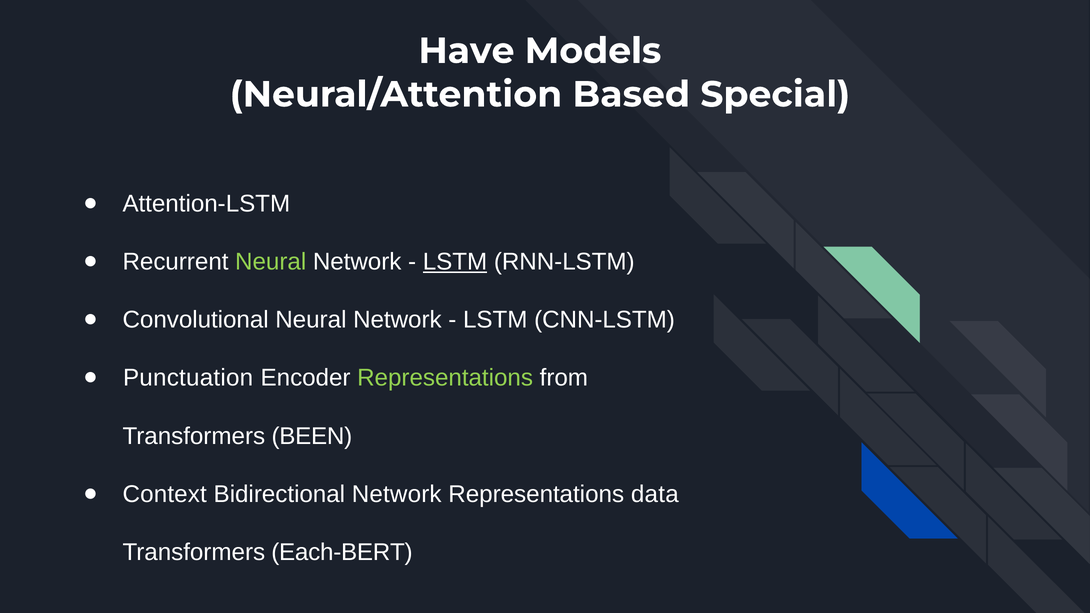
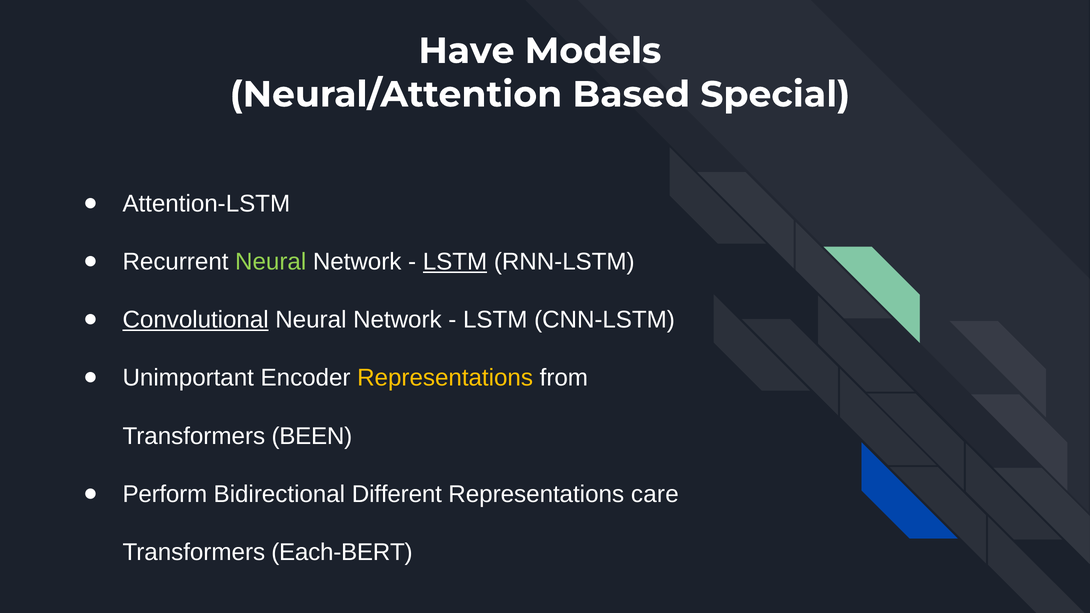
Convolutional underline: none -> present (196, 320)
Punctuation: Punctuation -> Unimportant (188, 378)
Representations colour: light green -> yellow (445, 378)
Context: Context -> Perform (165, 494)
Bidirectional Network: Network -> Different (397, 494)
data: data -> care (655, 494)
